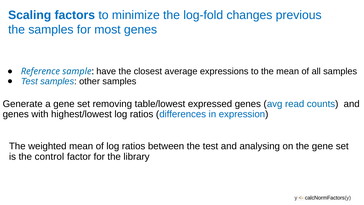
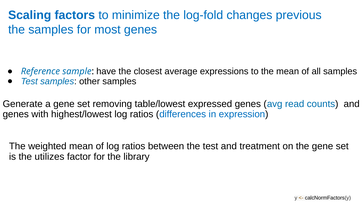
analysing: analysing -> treatment (260, 146)
control: control -> utilizes (49, 156)
